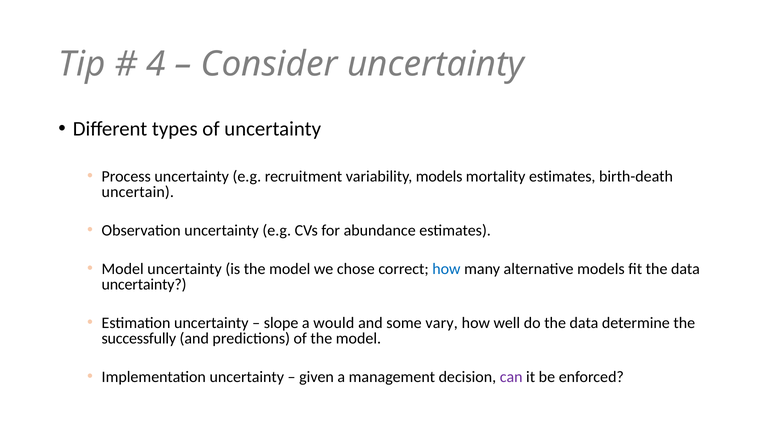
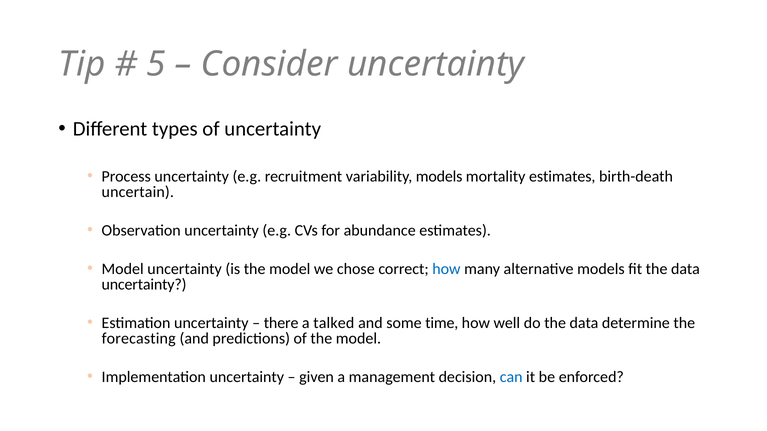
4: 4 -> 5 (156, 64)
slope: slope -> there (281, 323)
would: would -> talked (334, 323)
vary: vary -> time (442, 323)
successfully: successfully -> forecasting (139, 339)
can colour: purple -> blue (511, 377)
